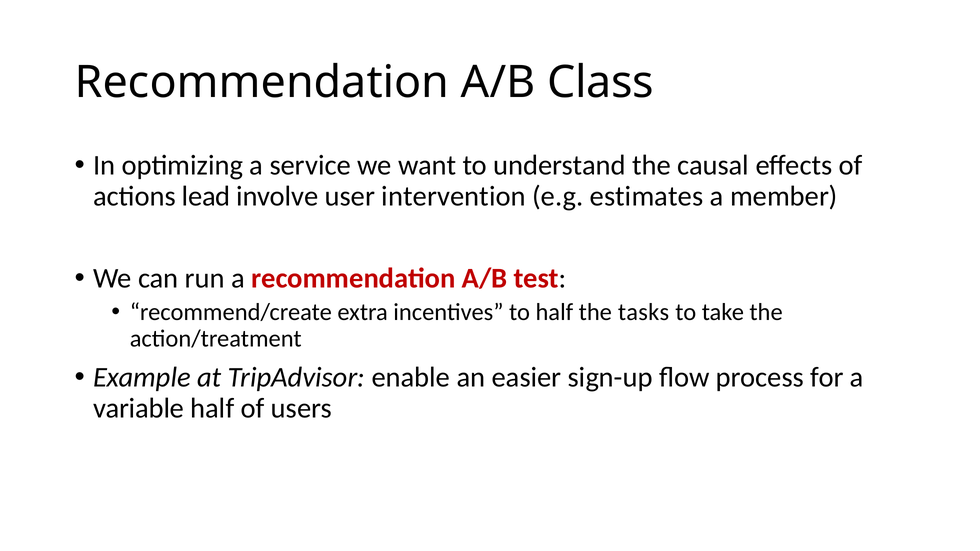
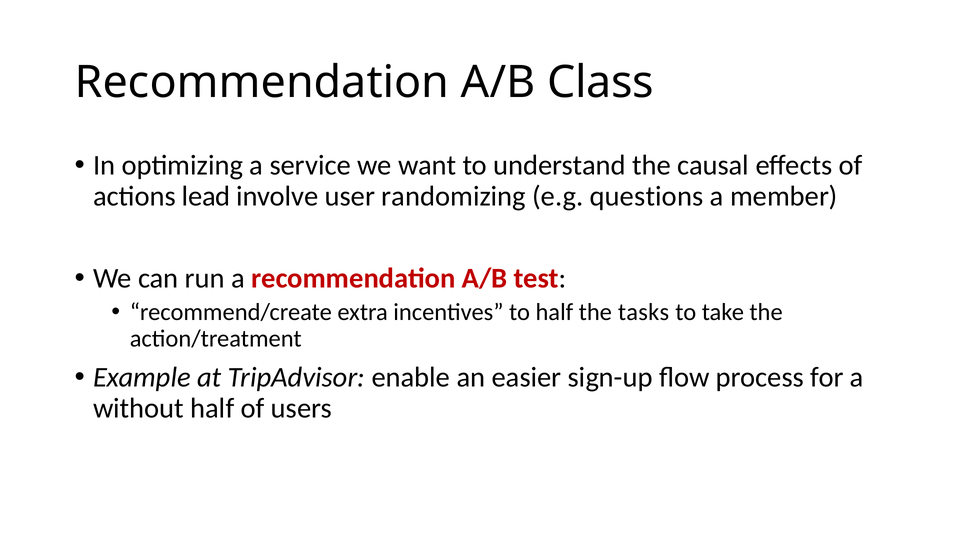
intervention: intervention -> randomizing (454, 196)
estimates: estimates -> questions (647, 196)
variable: variable -> without (139, 408)
